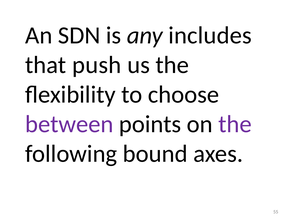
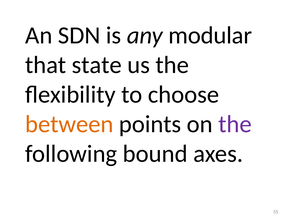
includes: includes -> modular (210, 35)
push: push -> state (97, 65)
between colour: purple -> orange (69, 124)
